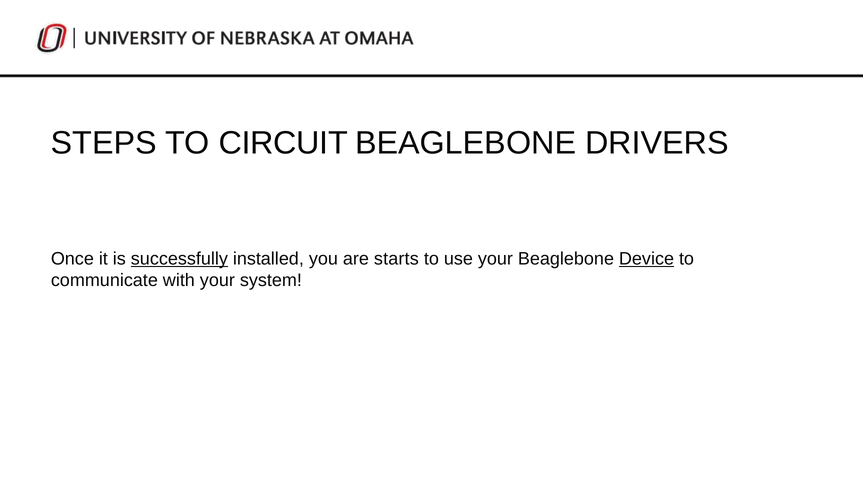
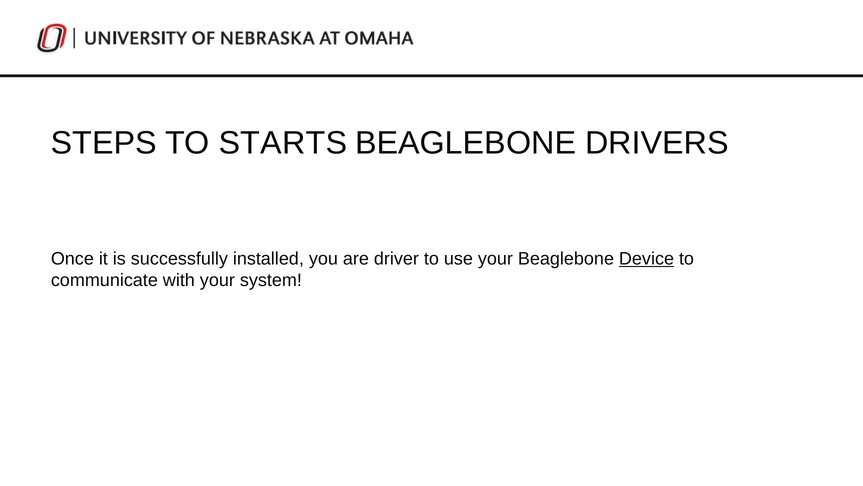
CIRCUIT: CIRCUIT -> STARTS (283, 143)
successfully underline: present -> none (179, 259)
starts: starts -> driver (396, 259)
